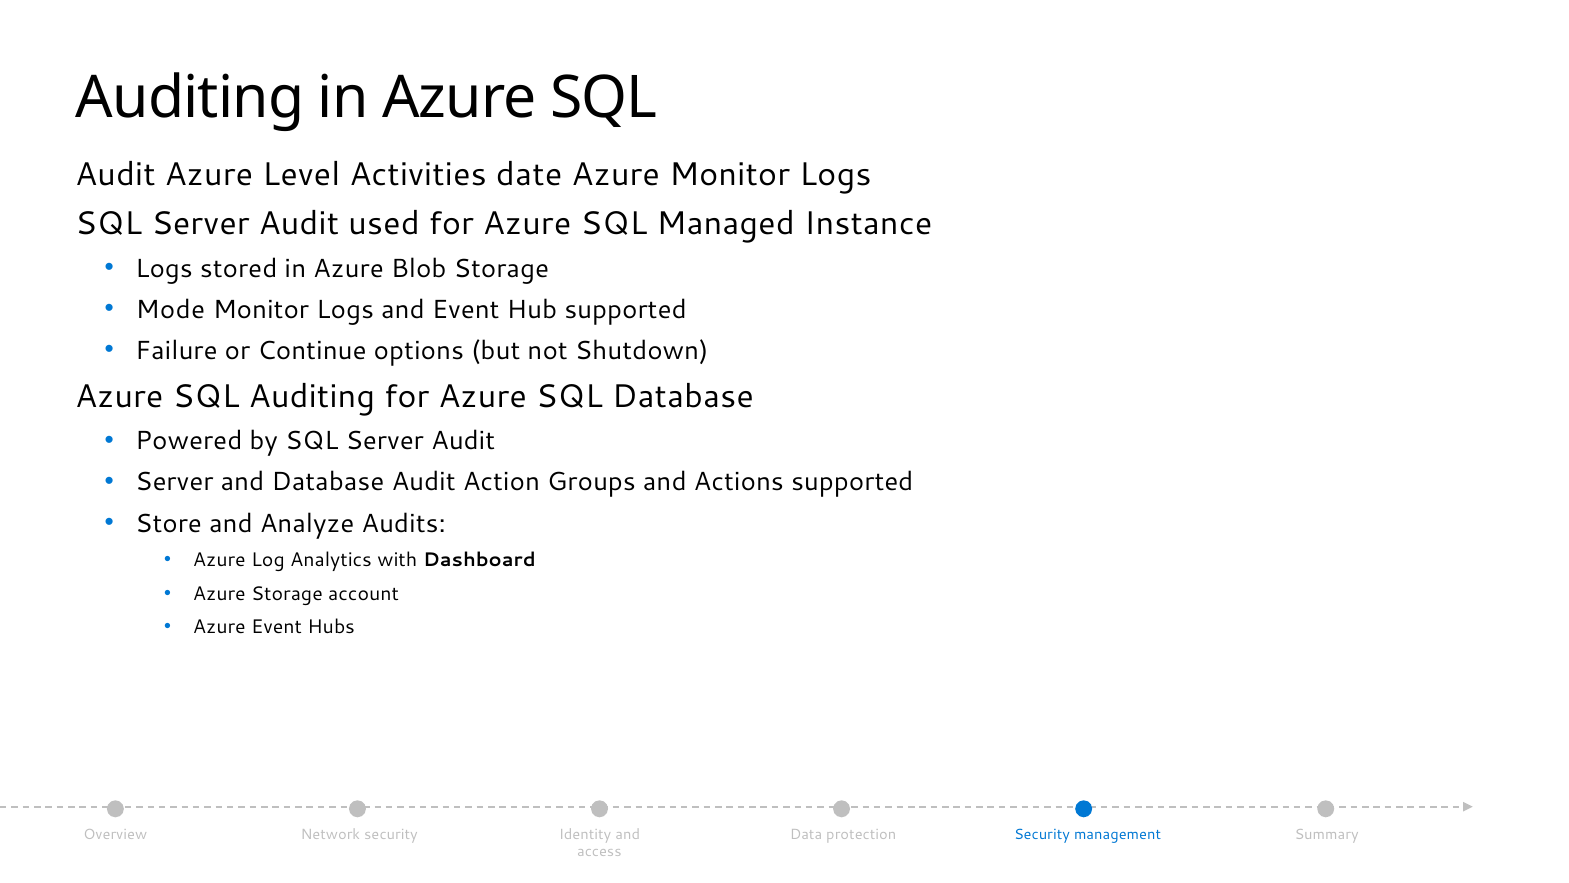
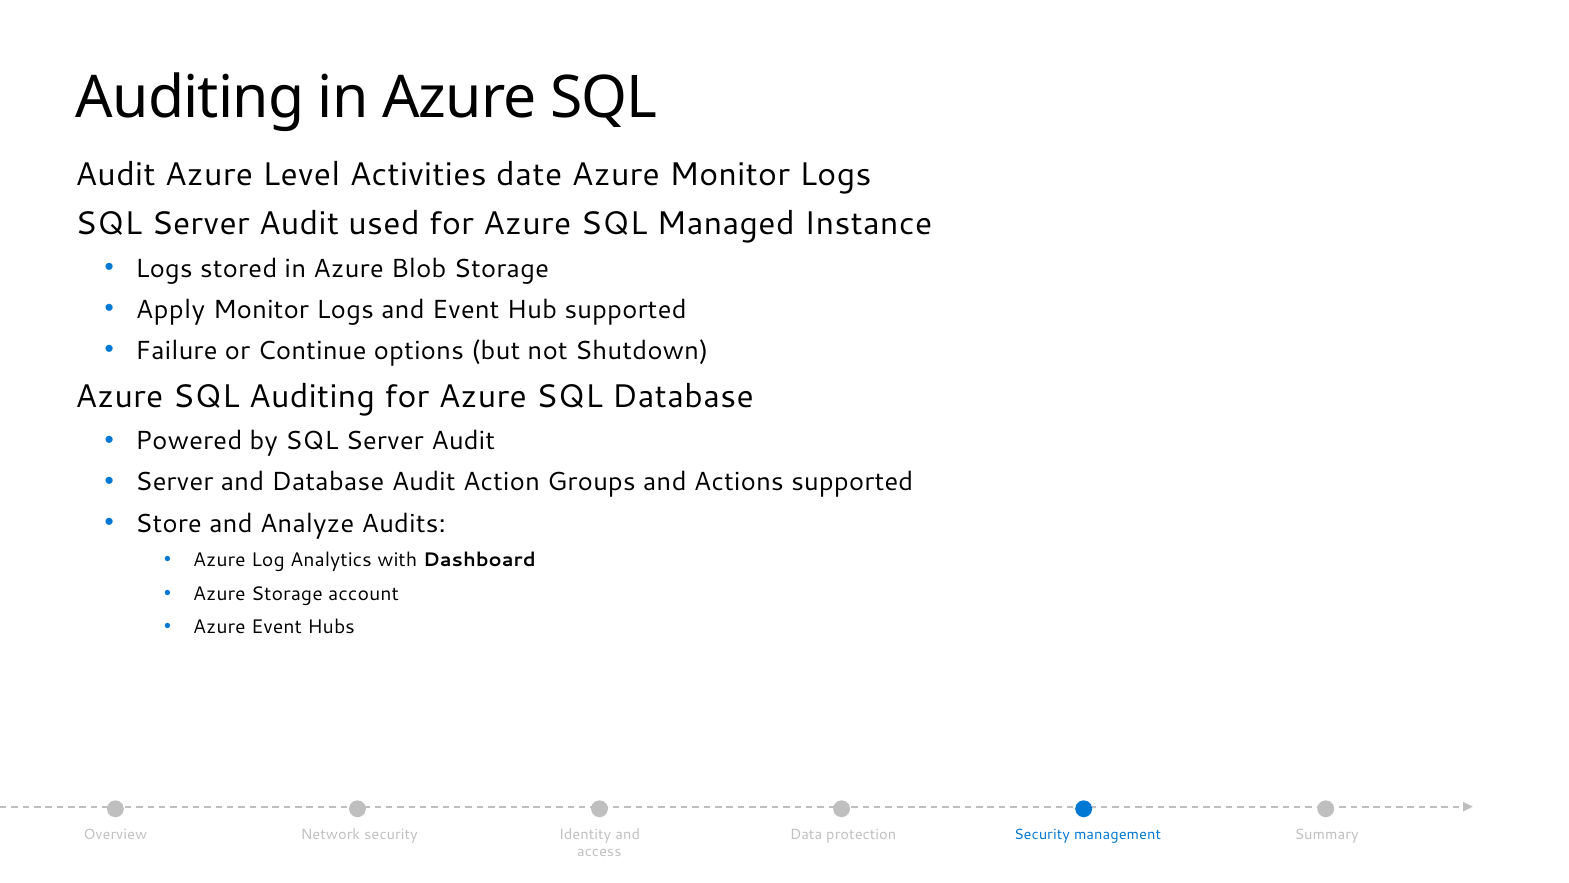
Mode: Mode -> Apply (170, 309)
